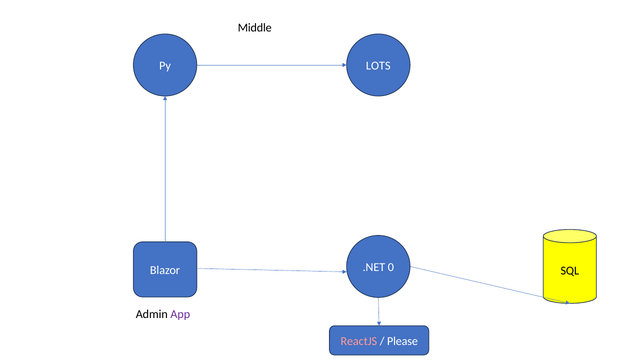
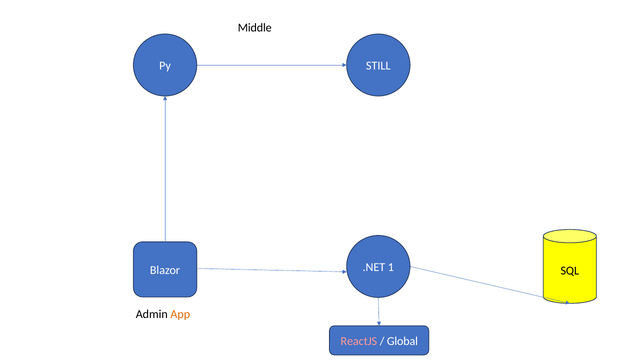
LOTS: LOTS -> STILL (378, 66)
0: 0 -> 1 (391, 267)
App colour: purple -> orange (180, 314)
Please: Please -> Global (402, 341)
